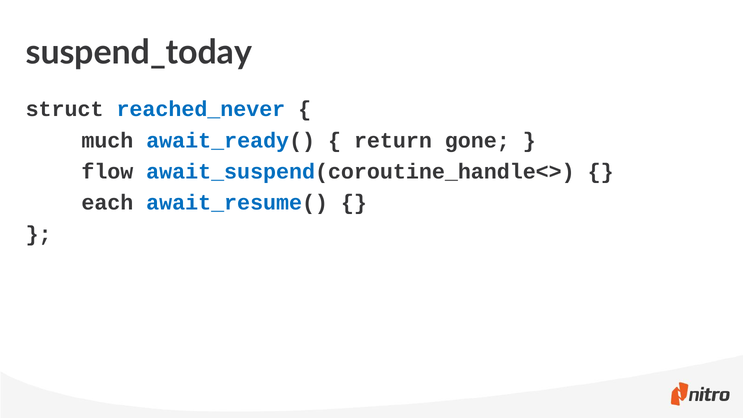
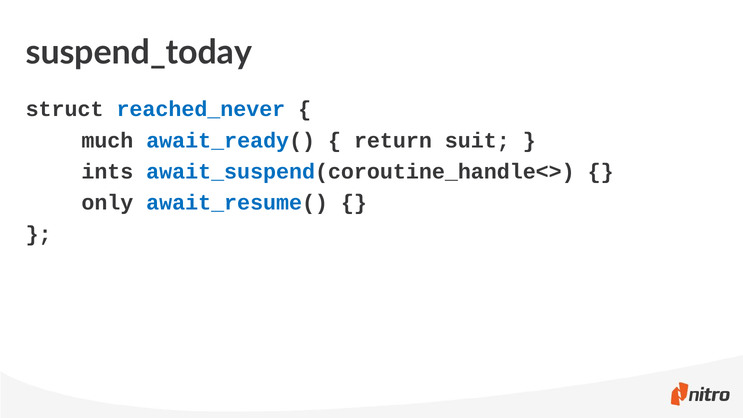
gone: gone -> suit (477, 140)
flow: flow -> ints (107, 172)
each: each -> only (107, 203)
